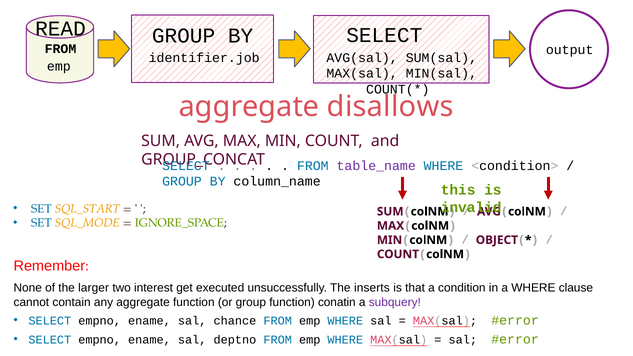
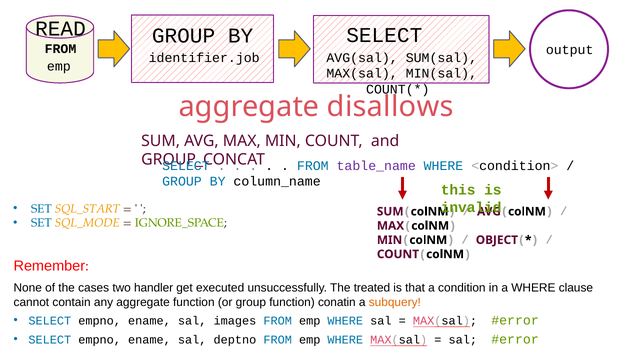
larger: larger -> cases (94, 288)
interest: interest -> handler (154, 288)
inserts: inserts -> treated (372, 288)
subquery colour: purple -> orange (395, 302)
chance: chance -> images (235, 321)
